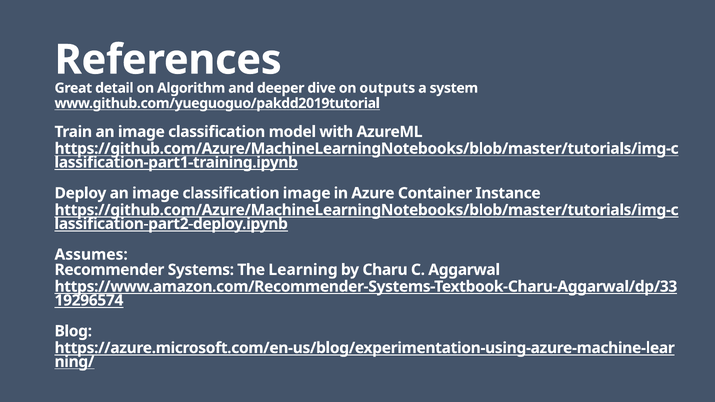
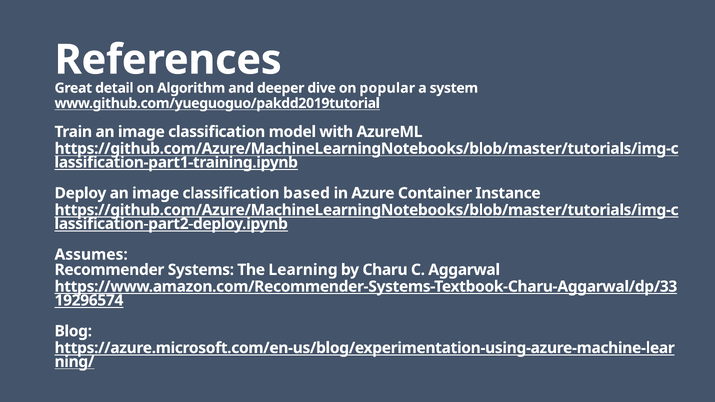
outputs: outputs -> popular (387, 88)
classification image: image -> based (306, 193)
